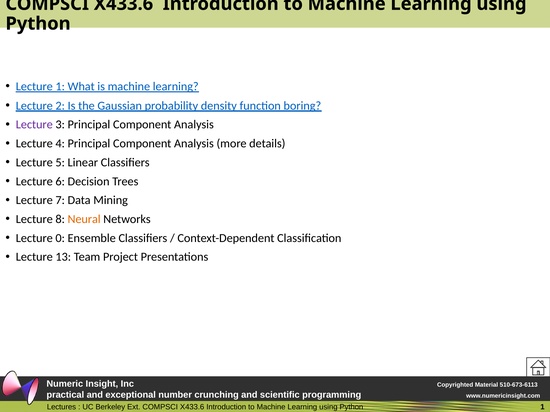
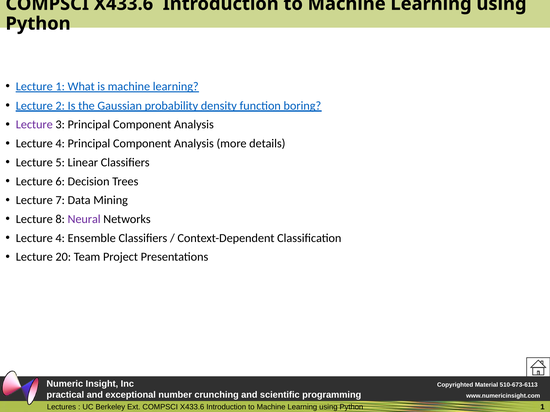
Neural colour: orange -> purple (84, 219)
0: 0 -> 4 (60, 238)
13: 13 -> 20 (63, 257)
